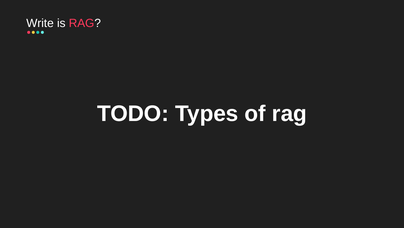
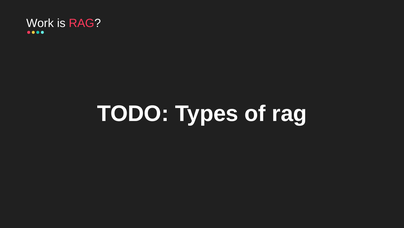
Write: Write -> Work (40, 23)
